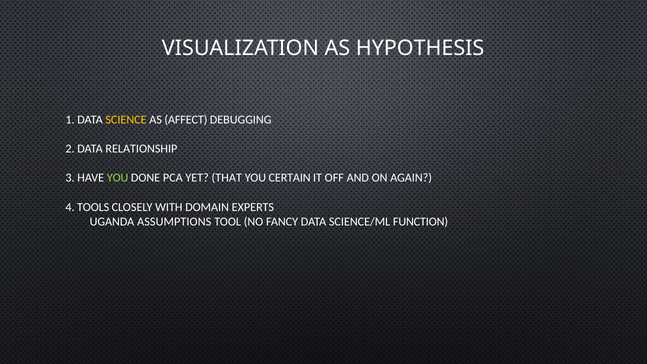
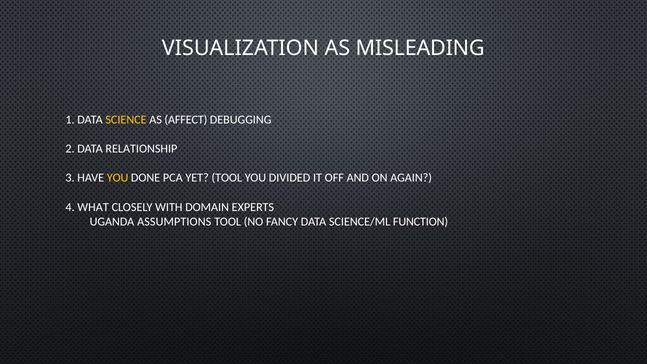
HYPOTHESIS: HYPOTHESIS -> MISLEADING (420, 48)
YOU colour: light green -> yellow (118, 178)
YET THAT: THAT -> TOOL (227, 178)
CERTAIN: CERTAIN -> DIVIDED (290, 178)
TOOLS: TOOLS -> WHAT (93, 207)
